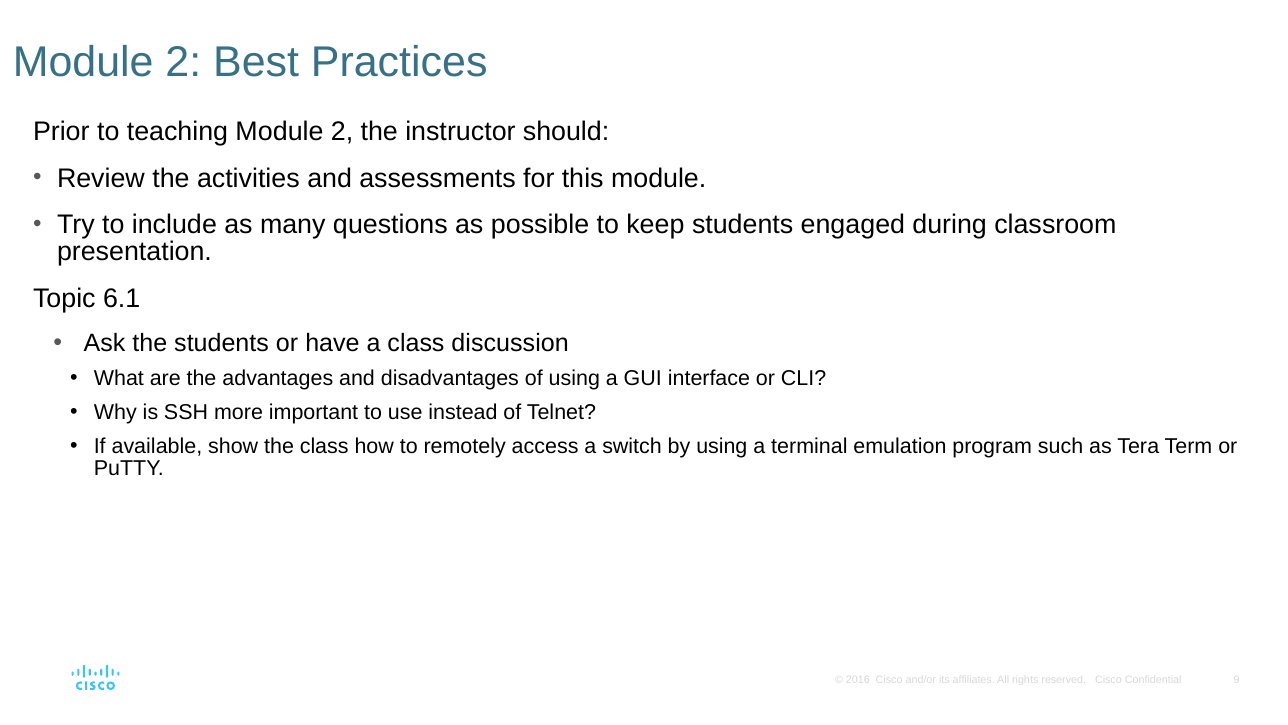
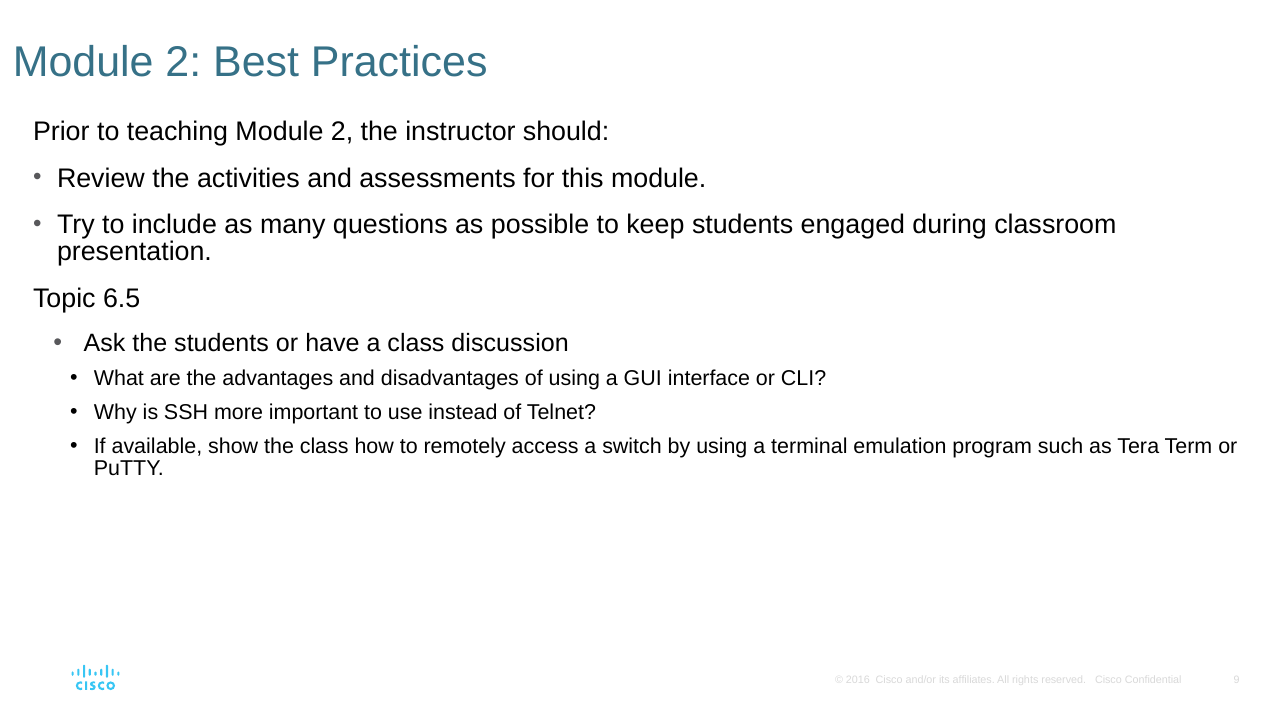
6.1: 6.1 -> 6.5 (122, 298)
